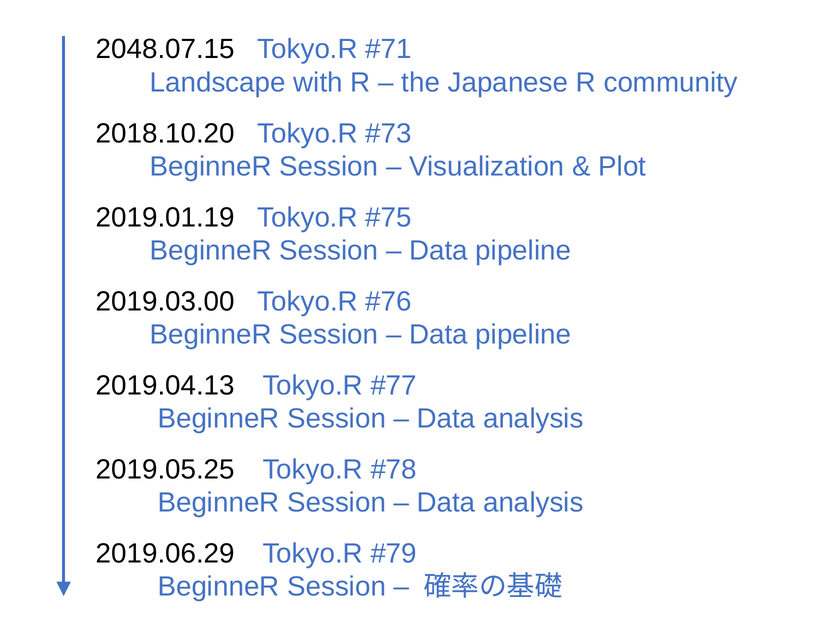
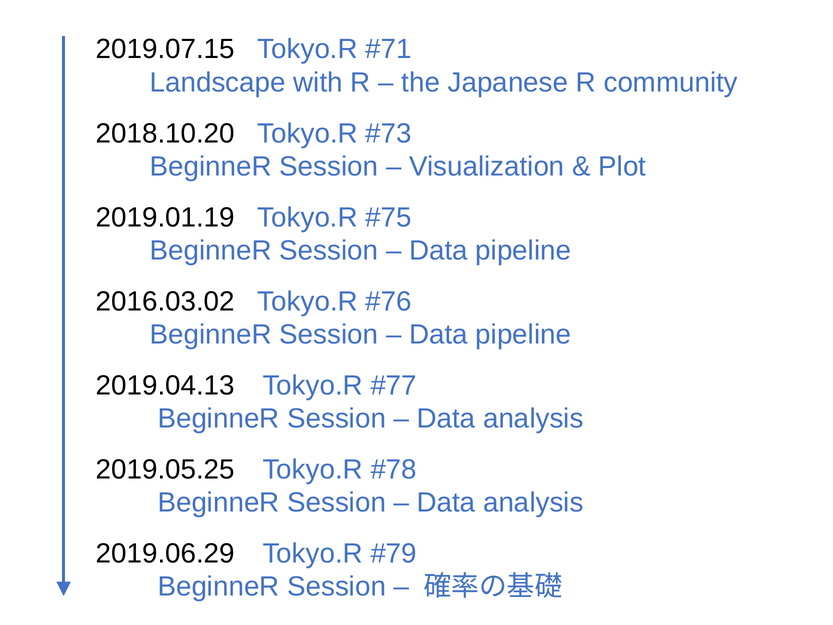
2048.07.15: 2048.07.15 -> 2019.07.15 (165, 49)
2019.03.00: 2019.03.00 -> 2016.03.02 (165, 301)
